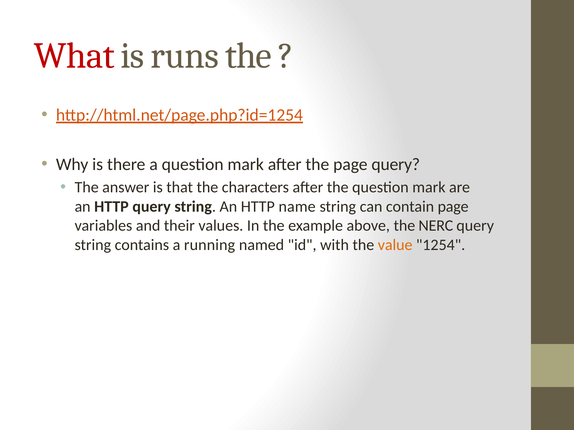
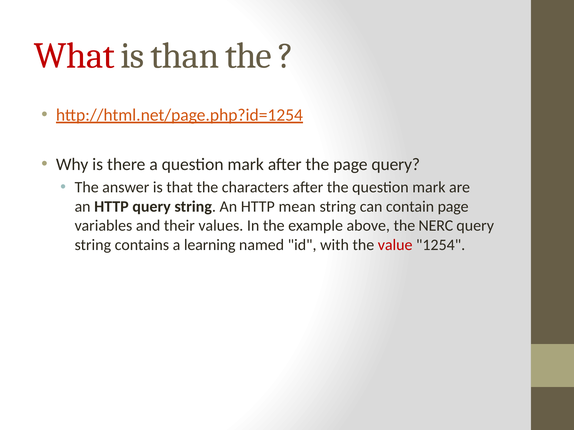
runs: runs -> than (185, 56)
name: name -> mean (297, 207)
running: running -> learning (210, 245)
value colour: orange -> red (395, 245)
